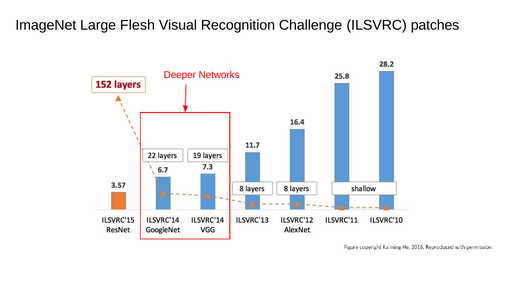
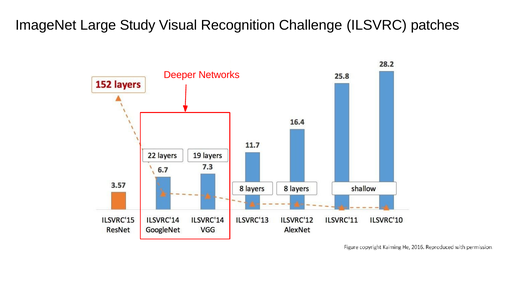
Flesh: Flesh -> Study (138, 25)
